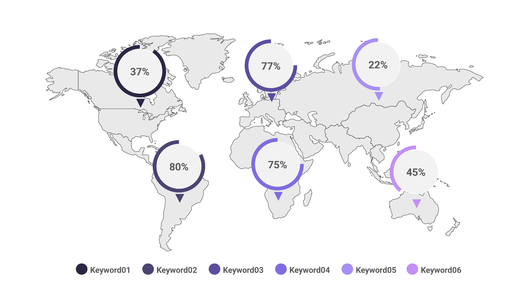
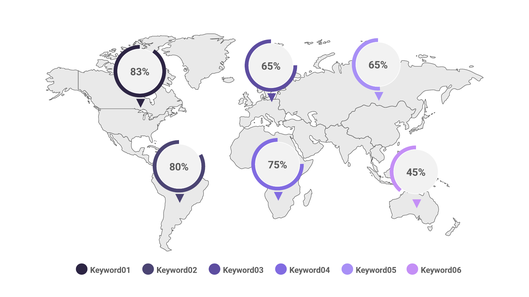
22%: 22% -> 65% (378, 65)
77%: 77% -> 65% (271, 66)
37%: 37% -> 83% (140, 72)
